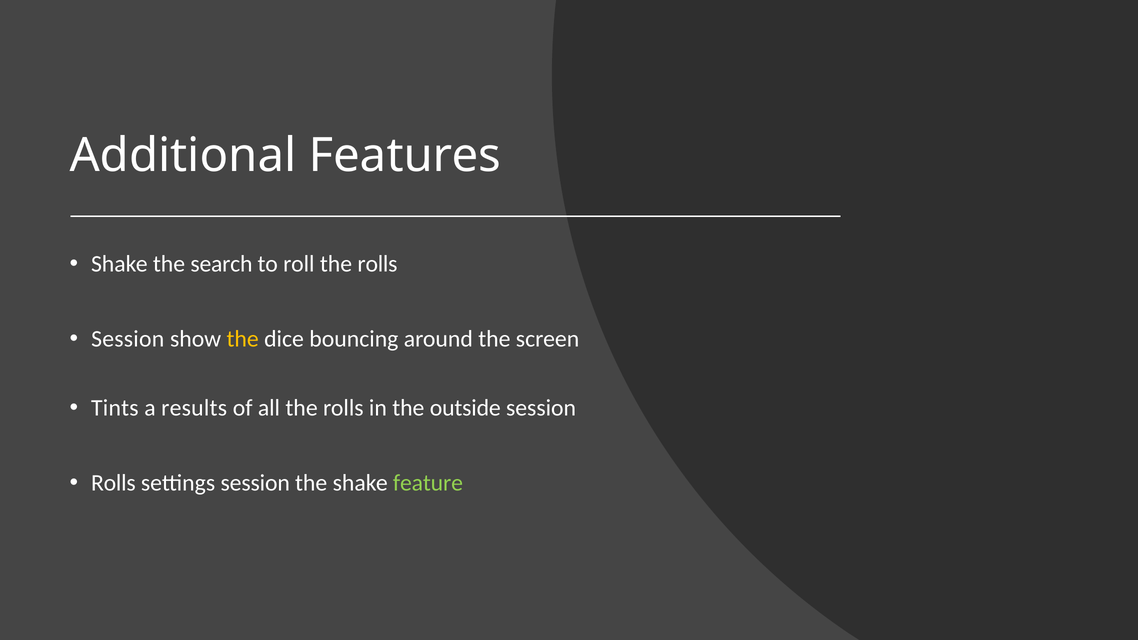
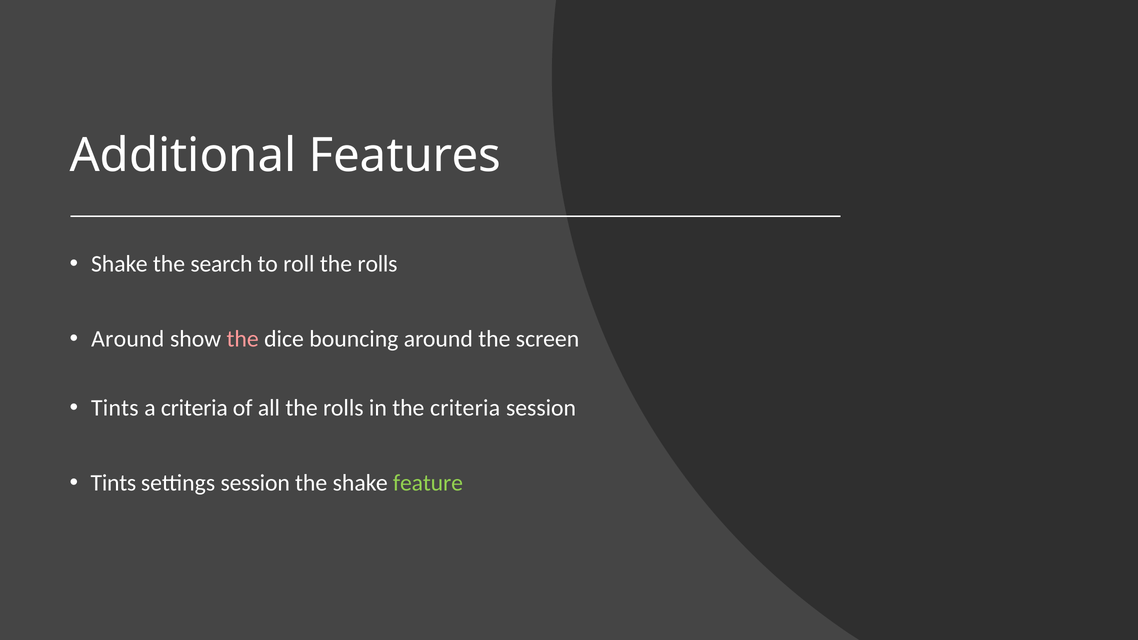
Session: Session -> Around (128, 339)
the colour: yellow -> pink (243, 339)
a results: results -> criteria (194, 408)
the outside: outside -> criteria (465, 408)
Rolls: Rolls -> Tints (113, 483)
